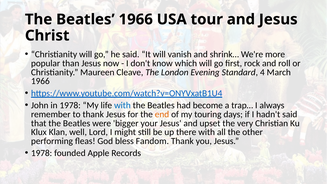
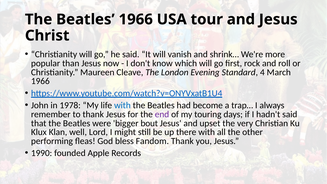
end colour: orange -> purple (162, 114)
your: your -> bout (149, 123)
1978: 1978 -> 1990 (42, 153)
